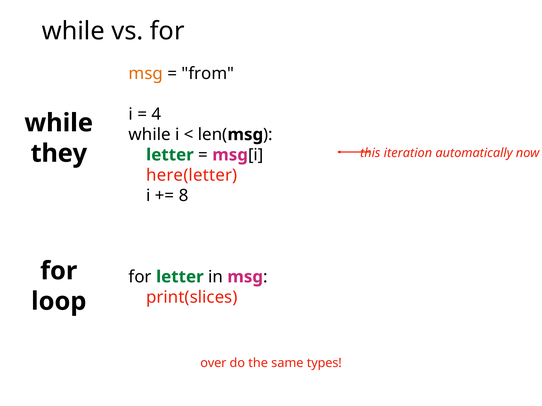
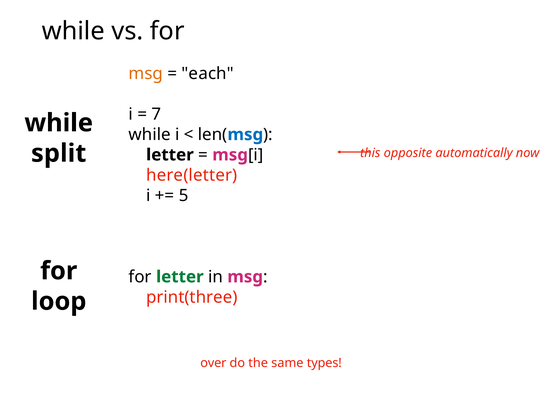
from: from -> each (208, 74)
4: 4 -> 7 (156, 114)
msg colour: black -> blue (245, 135)
they: they -> split (59, 154)
iteration: iteration -> opposite (408, 153)
letter colour: green -> black (170, 155)
8: 8 -> 5 (184, 196)
print(slices: print(slices -> print(three (192, 297)
